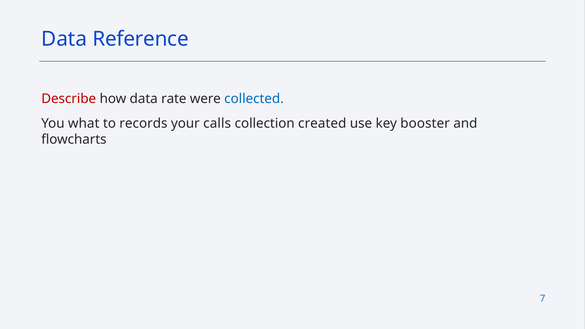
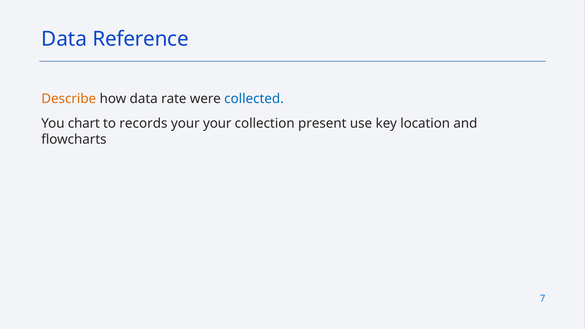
Describe colour: red -> orange (69, 99)
what: what -> chart (84, 123)
your calls: calls -> your (217, 123)
created: created -> present (322, 123)
booster: booster -> location (425, 123)
